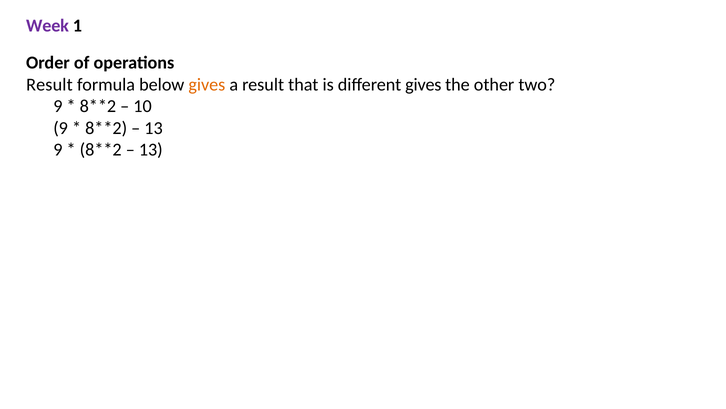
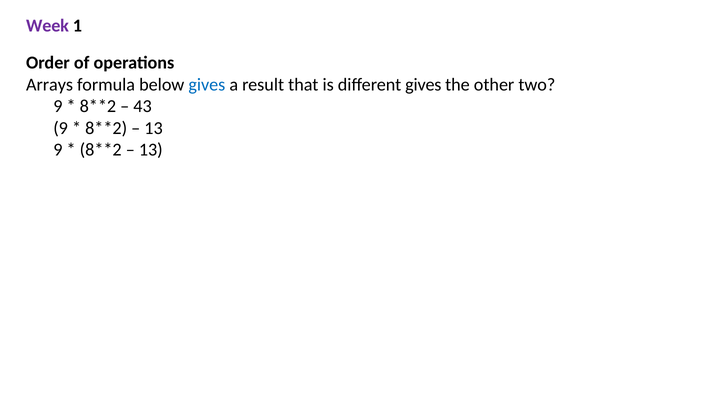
Result: Result -> Arrays (50, 84)
gives colour: orange -> blue (207, 84)
10: 10 -> 43 (143, 106)
